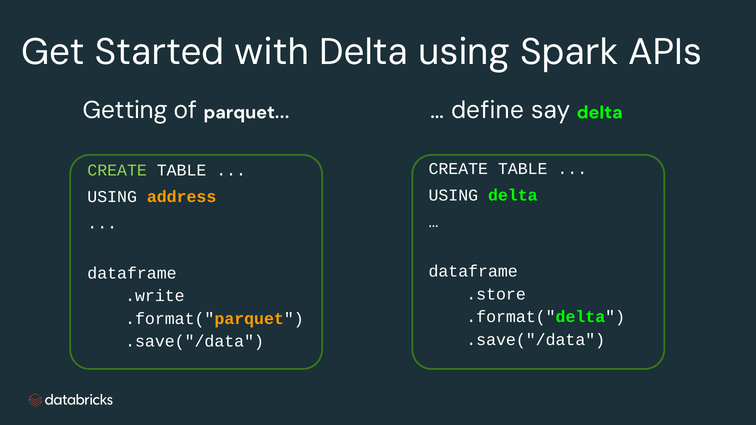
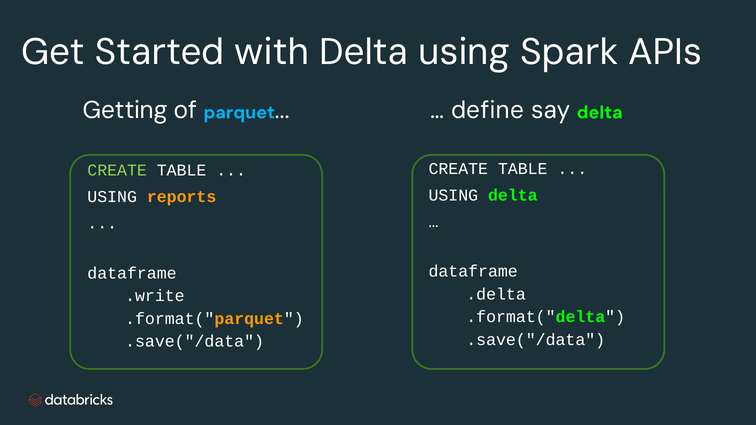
parquet colour: white -> light blue (239, 112)
address: address -> reports (182, 197)
.store: .store -> .delta (496, 294)
